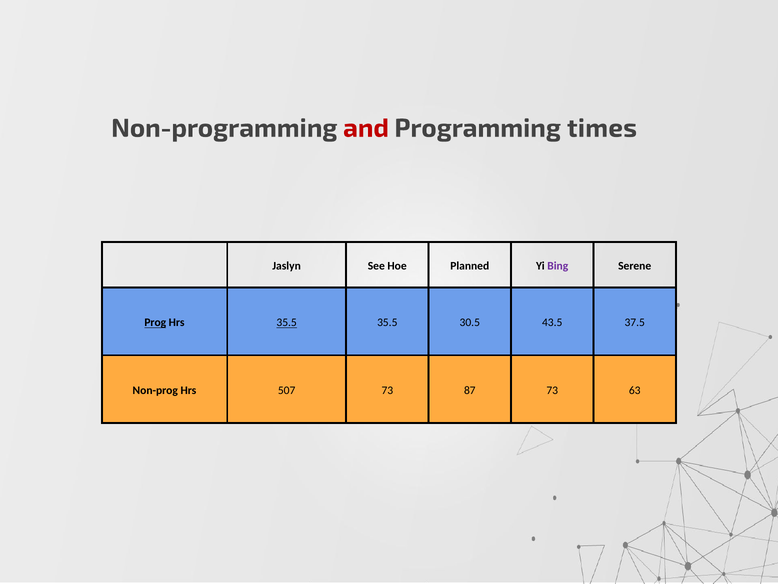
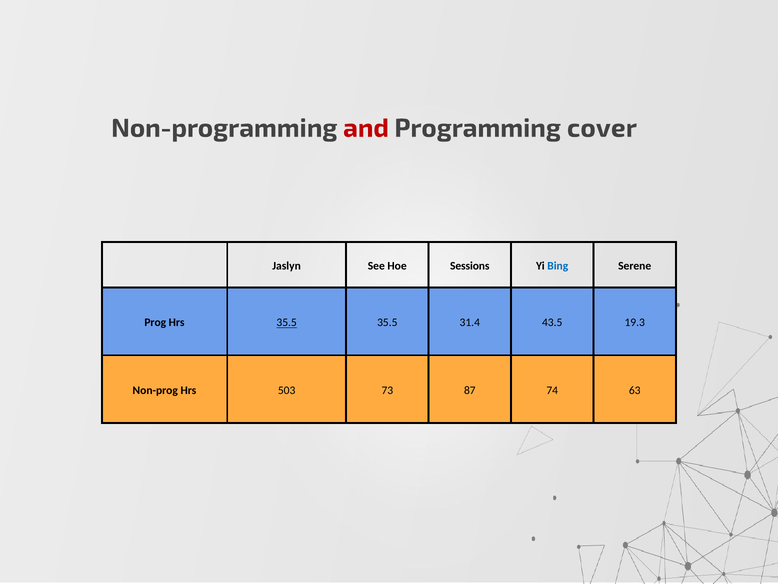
times: times -> cover (602, 128)
Planned: Planned -> Sessions (470, 266)
Bing colour: purple -> blue (558, 266)
Prog underline: present -> none (155, 322)
30.5: 30.5 -> 31.4 (470, 322)
37.5: 37.5 -> 19.3 (635, 322)
507: 507 -> 503 (287, 390)
87 73: 73 -> 74 (552, 390)
